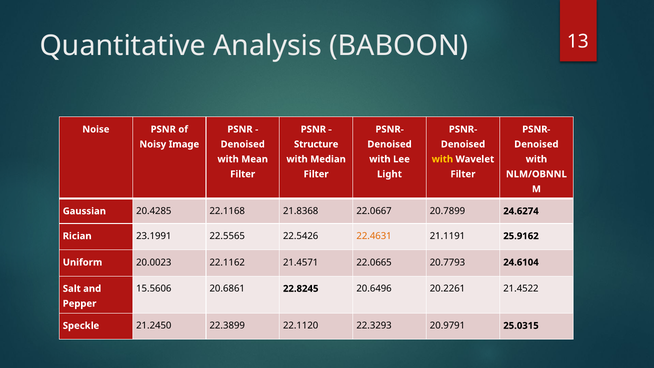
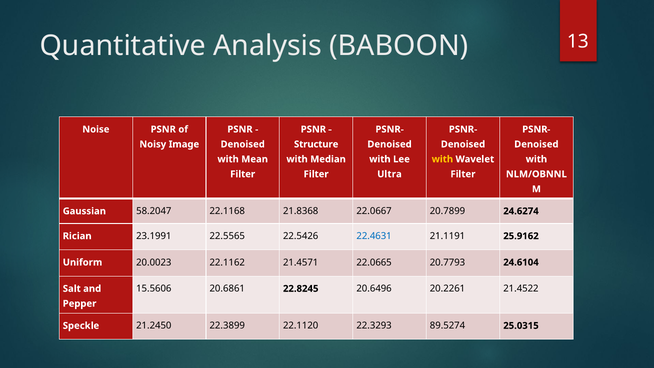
Light: Light -> Ultra (389, 174)
20.4285: 20.4285 -> 58.2047 (154, 211)
22.4631 colour: orange -> blue (374, 236)
20.9791: 20.9791 -> 89.5274 (447, 326)
